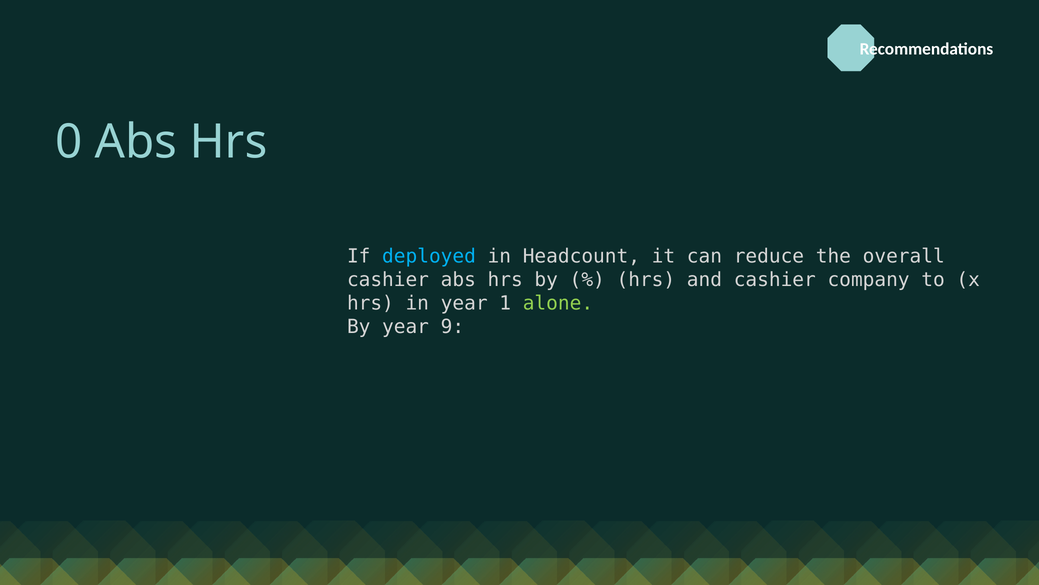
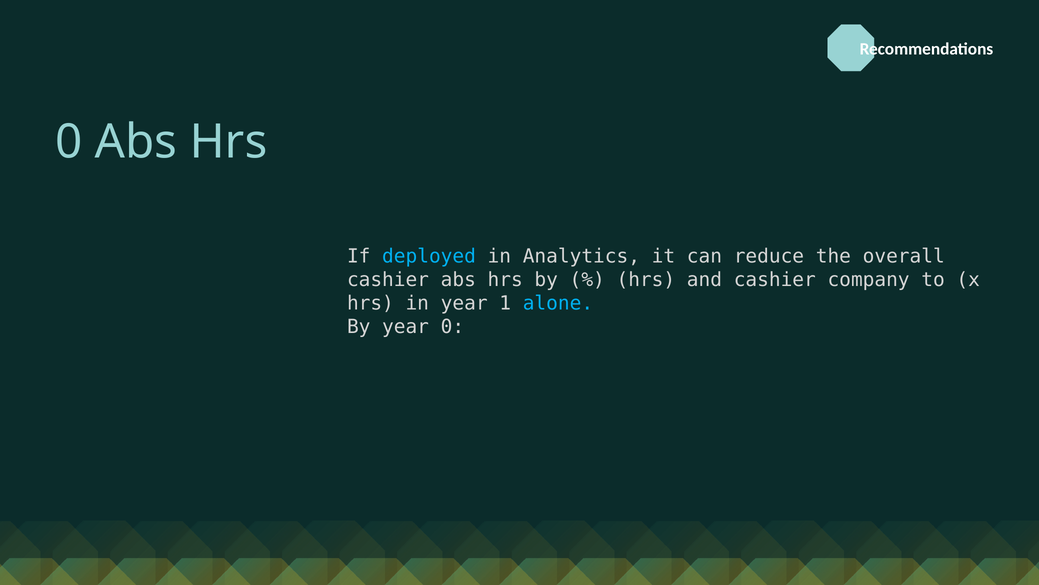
Headcount: Headcount -> Analytics (581, 256)
alone colour: light green -> light blue (558, 303)
year 9: 9 -> 0 (452, 326)
